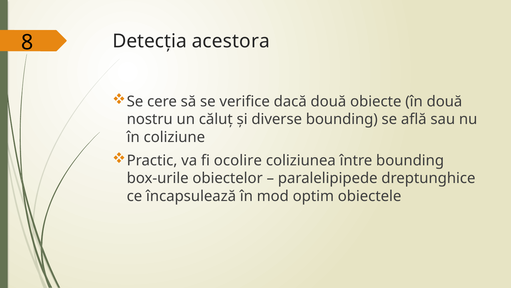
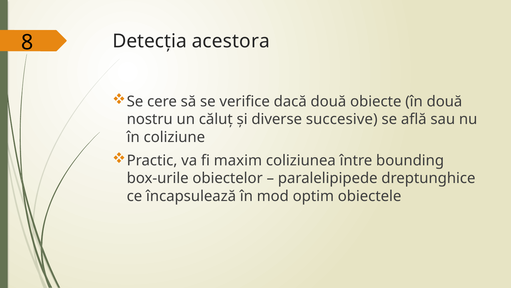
diverse bounding: bounding -> succesive (342, 119)
ocolire: ocolire -> maxim (238, 160)
